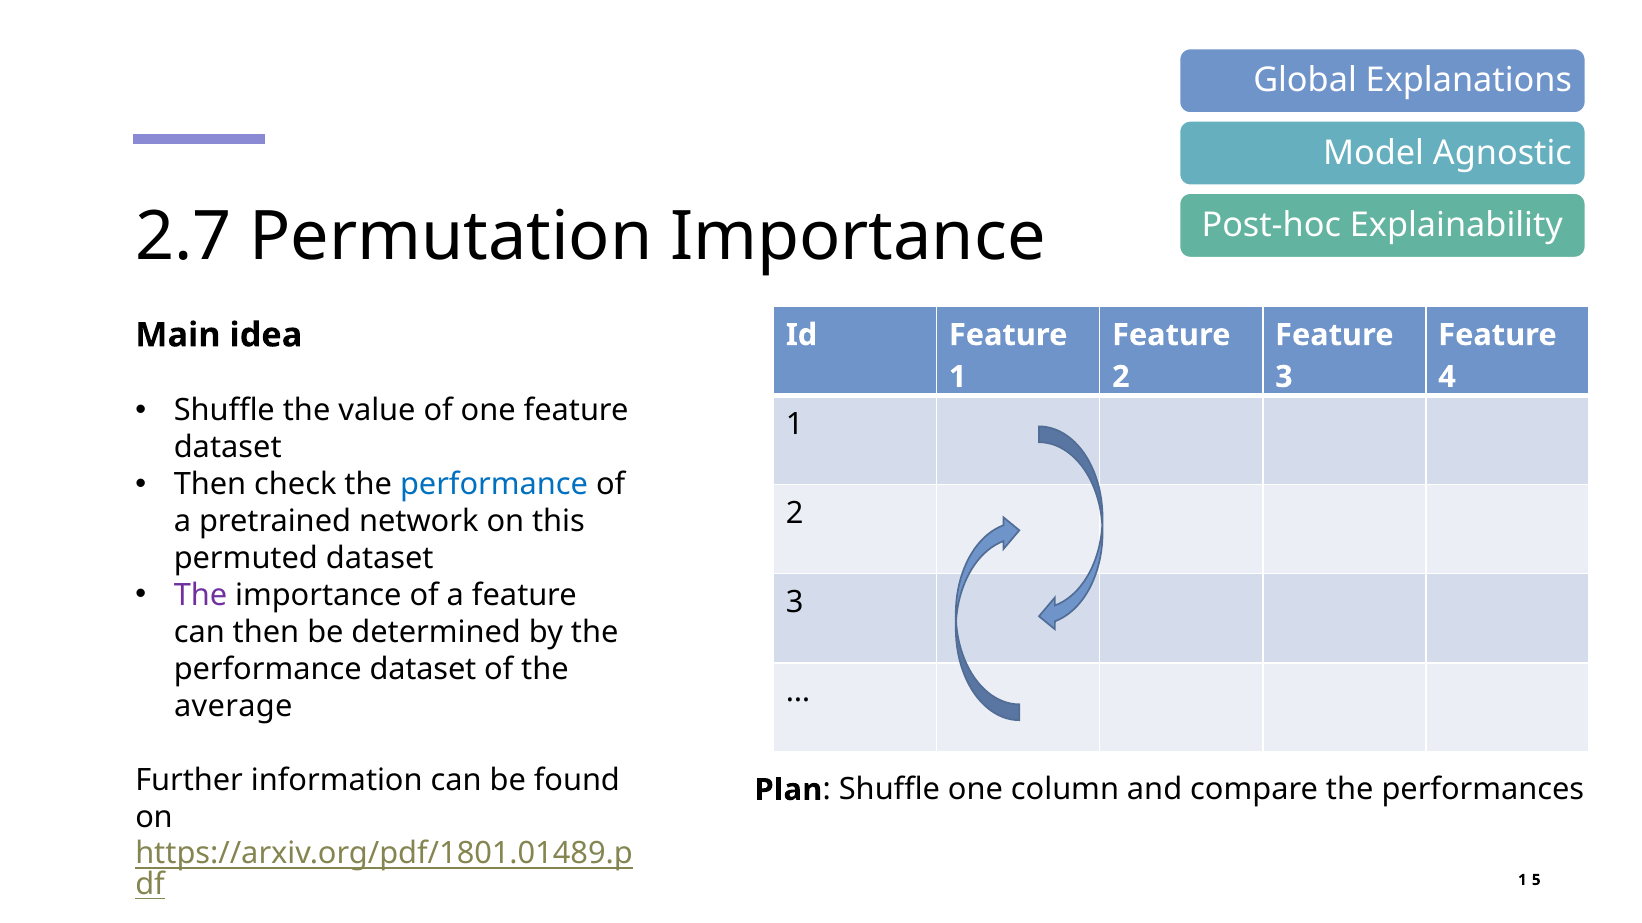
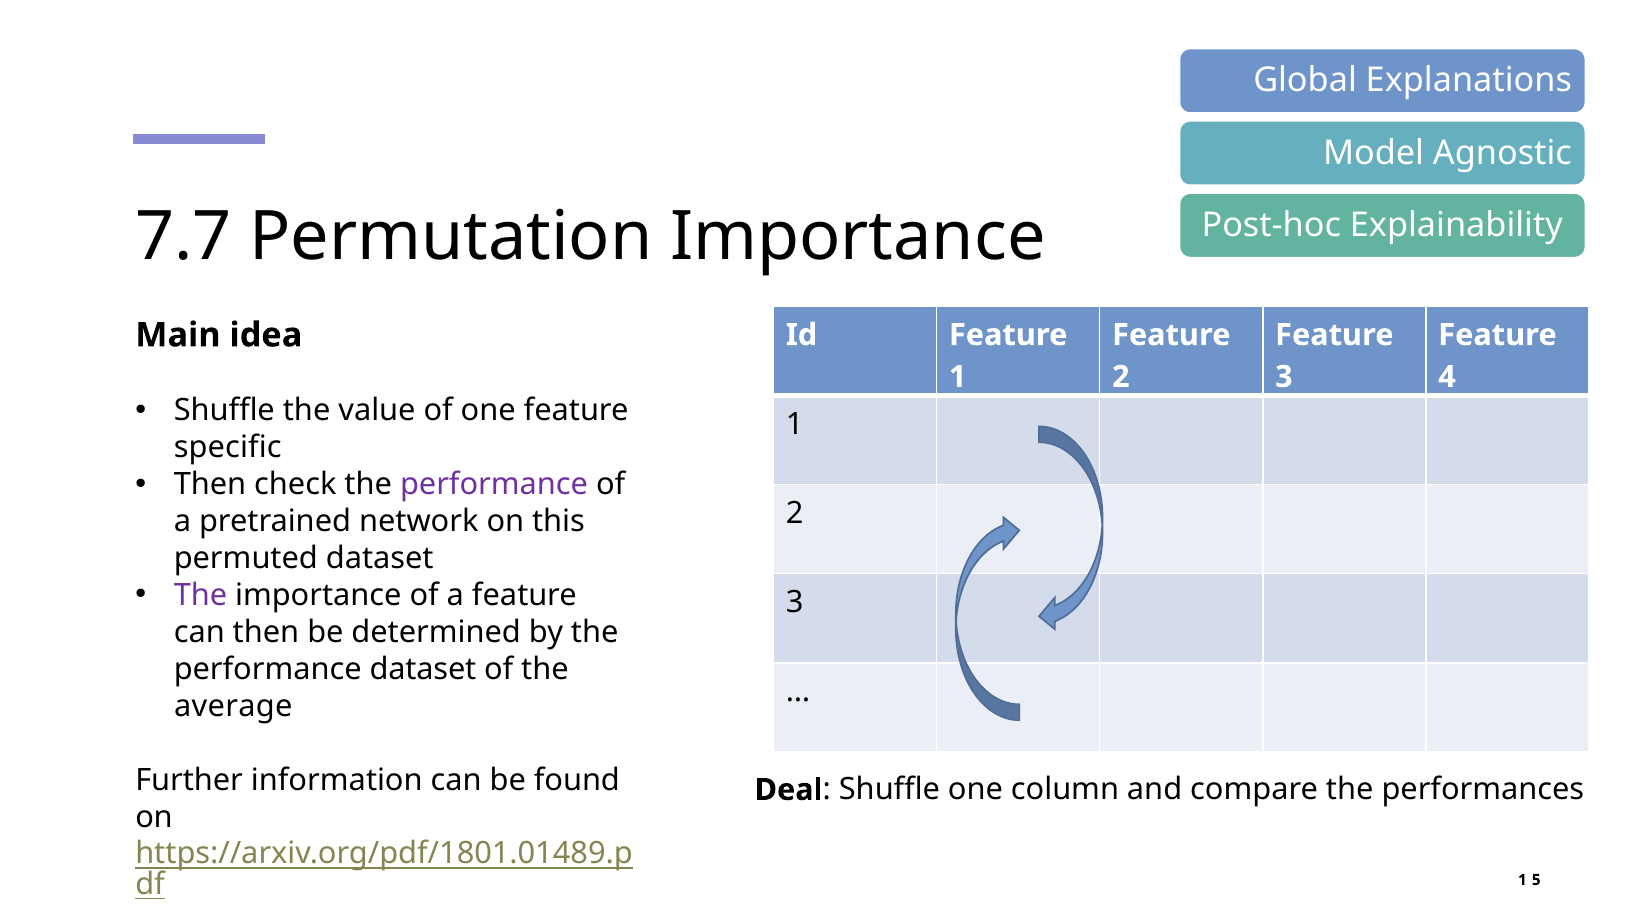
2.7: 2.7 -> 7.7 (184, 237)
dataset: dataset -> specific (228, 448)
performance colour: blue -> purple (494, 485)
Plan: Plan -> Deal (789, 790)
